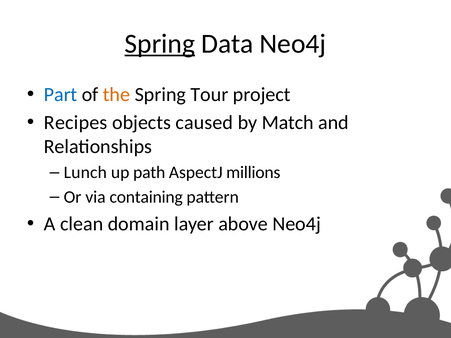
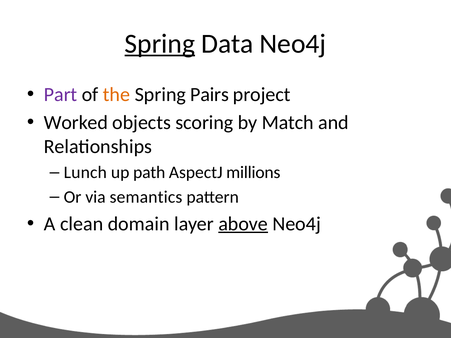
Part colour: blue -> purple (61, 95)
Tour: Tour -> Pairs (210, 95)
Recipes: Recipes -> Worked (76, 123)
caused: caused -> scoring (204, 123)
containing: containing -> semantics (146, 197)
above underline: none -> present (243, 224)
